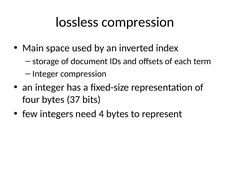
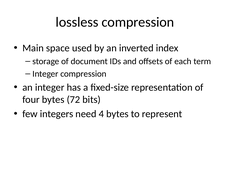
37: 37 -> 72 (73, 100)
